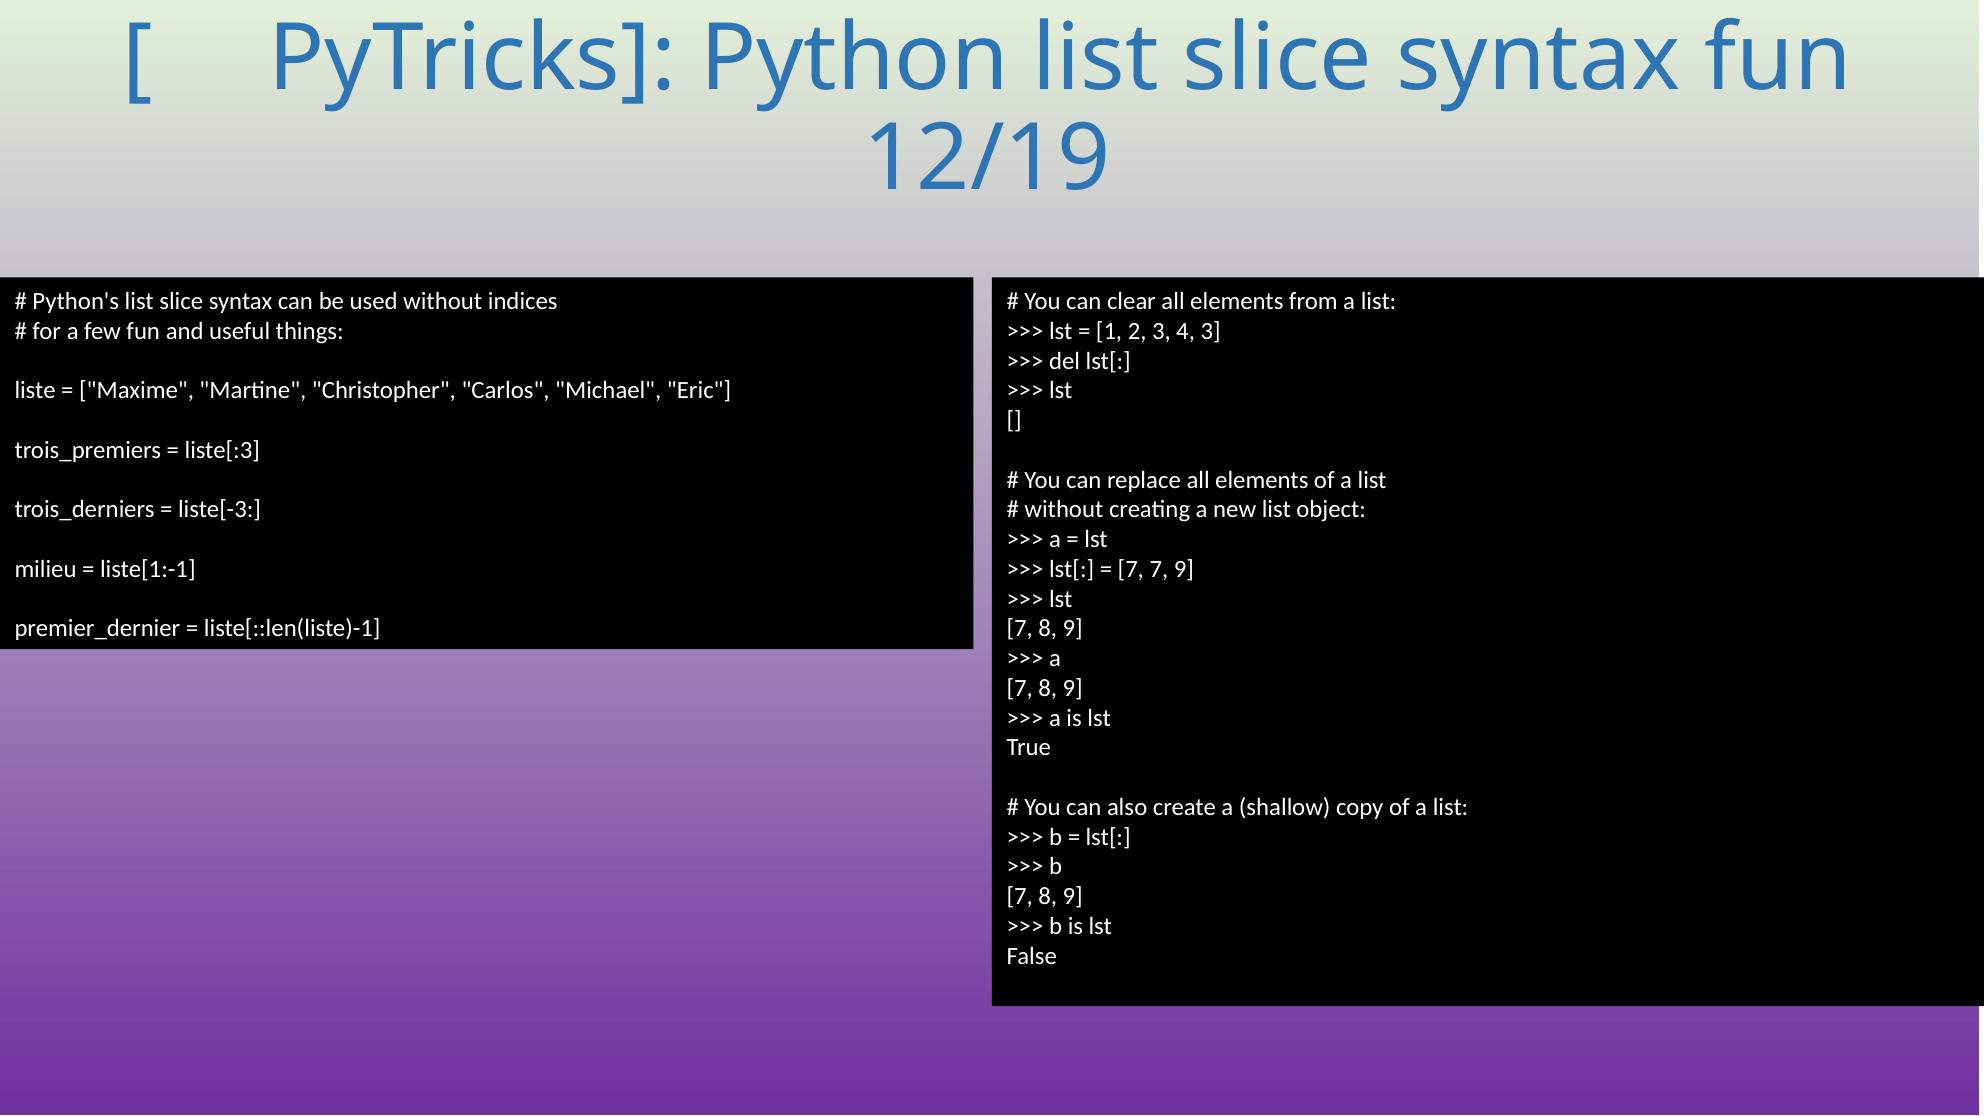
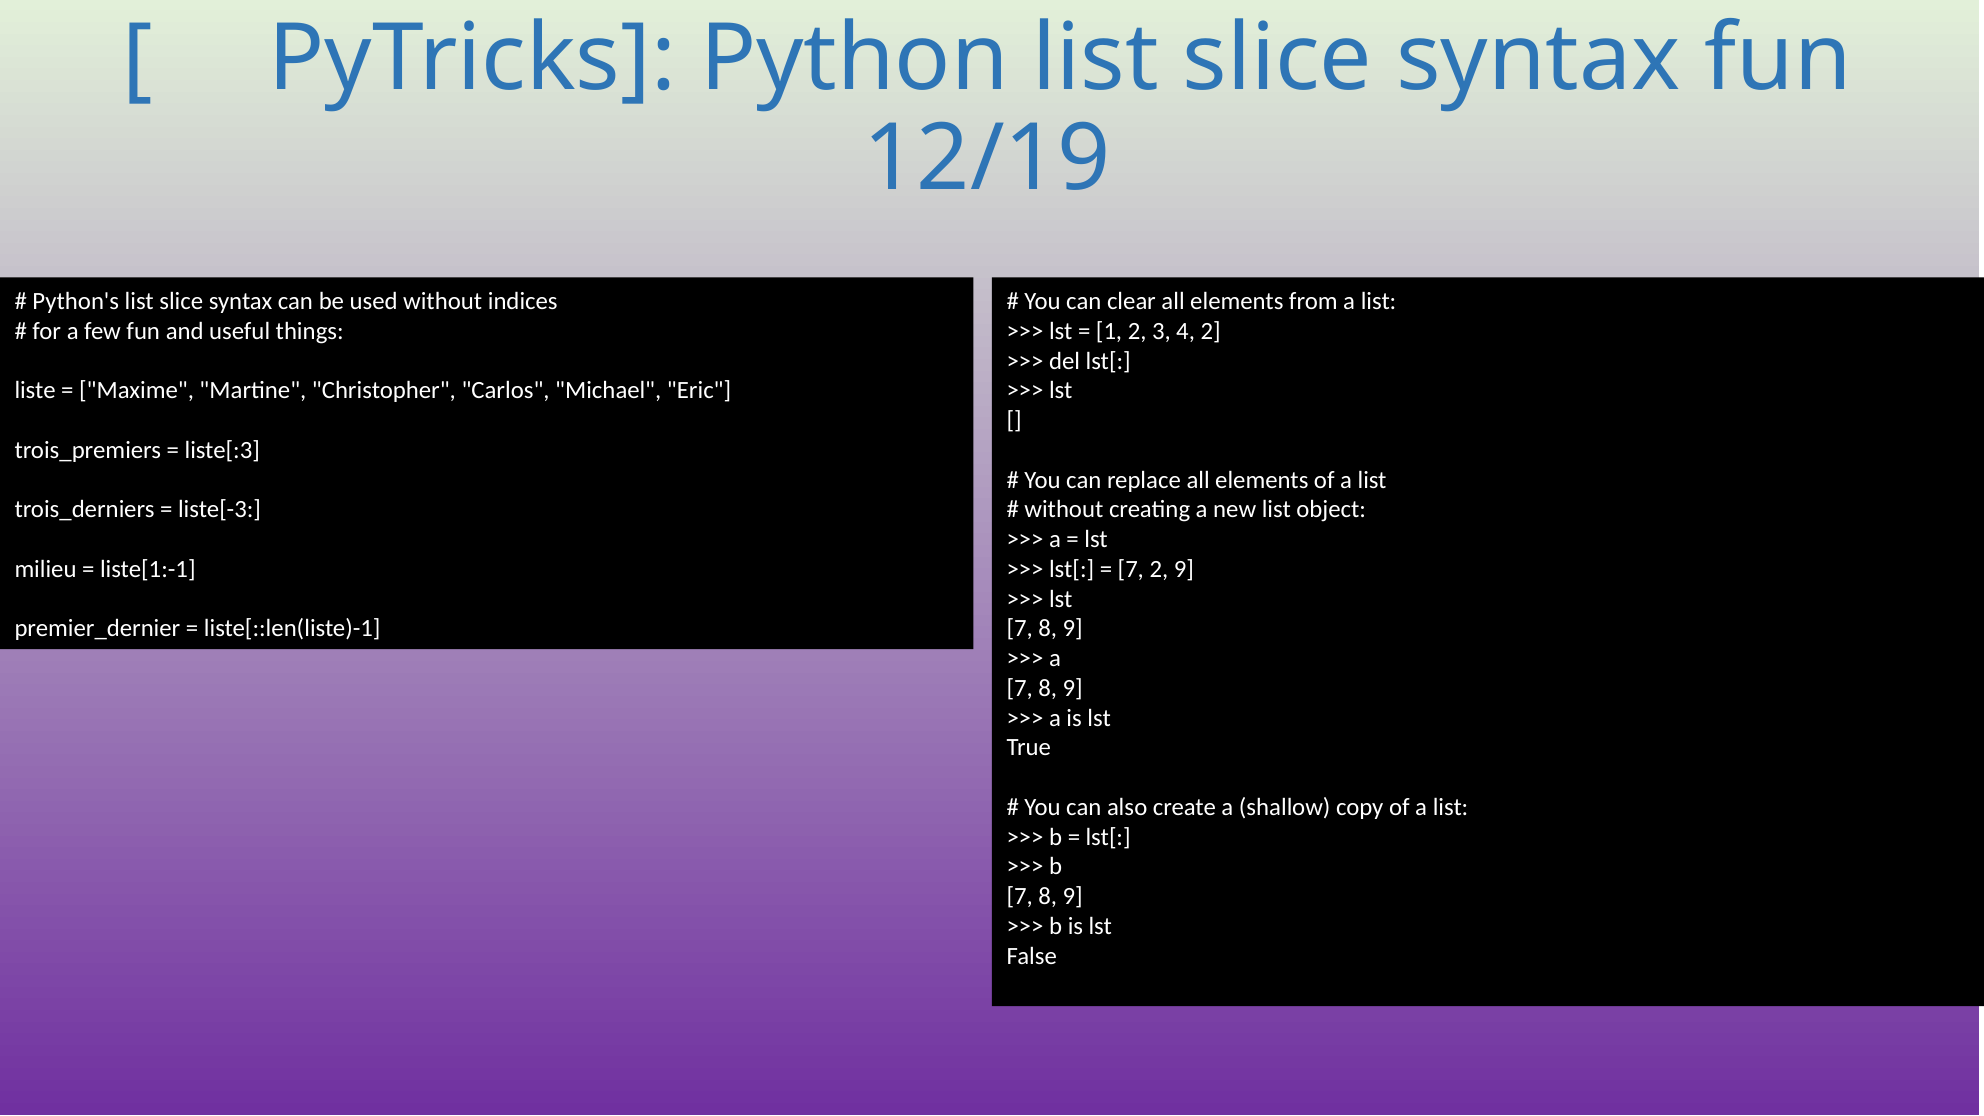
4 3: 3 -> 2 (1211, 331)
7 7: 7 -> 2 (1159, 569)
